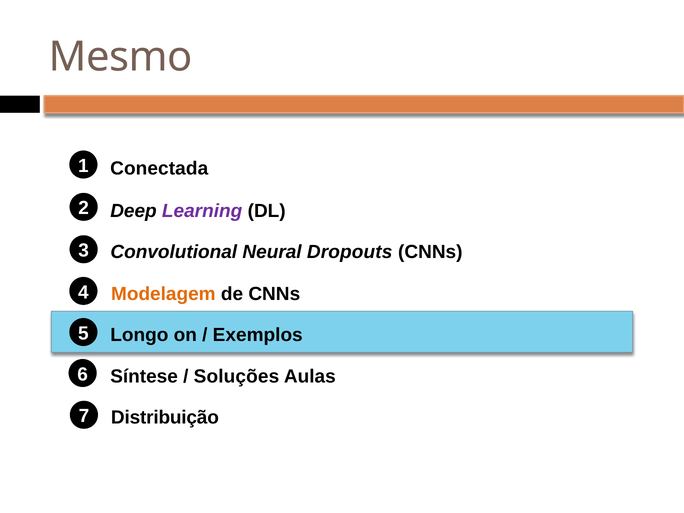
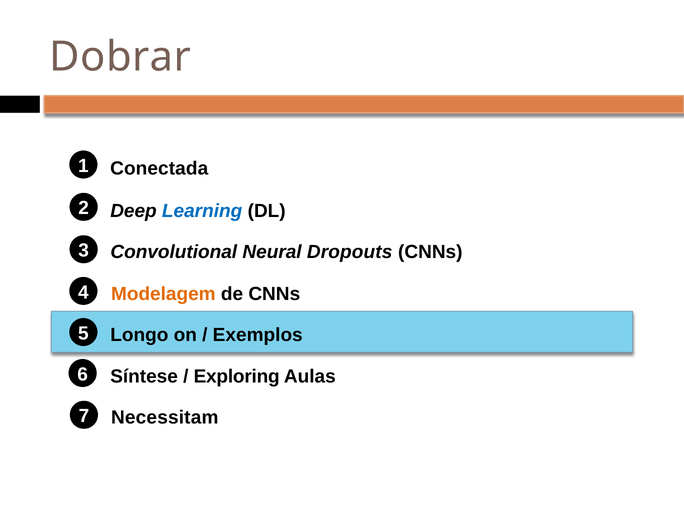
Mesmo: Mesmo -> Dobrar (120, 57)
Learning colour: purple -> blue (202, 211)
Soluções: Soluções -> Exploring (237, 377)
Distribuição: Distribuição -> Necessitam (165, 418)
